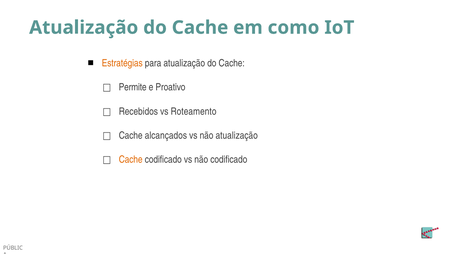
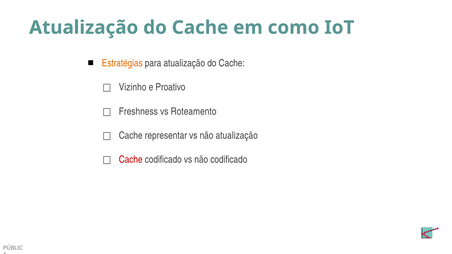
Permite: Permite -> Vizinho (133, 87)
Recebidos: Recebidos -> Freshness (138, 111)
alcançados: alcançados -> representar (166, 136)
Cache colour: orange -> red (131, 160)
